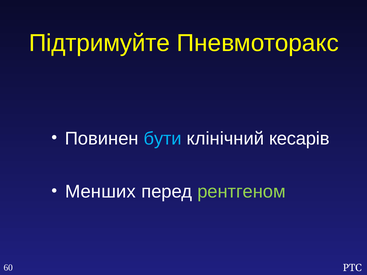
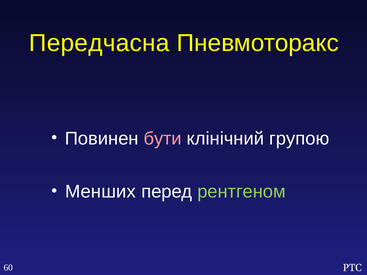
Підтримуйте: Підтримуйте -> Передчасна (99, 43)
бути colour: light blue -> pink (163, 139)
кесарів: кесарів -> групою (299, 139)
